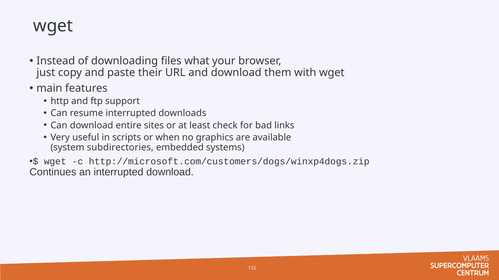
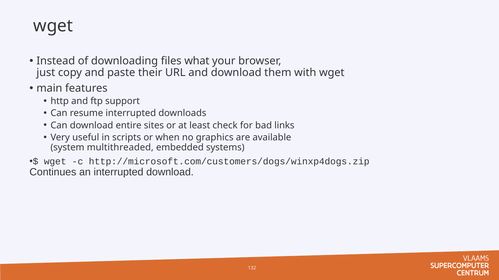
subdirectories: subdirectories -> multithreaded (120, 148)
